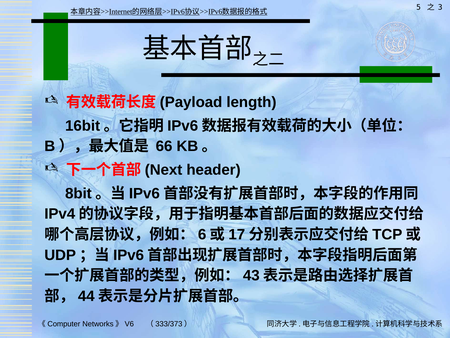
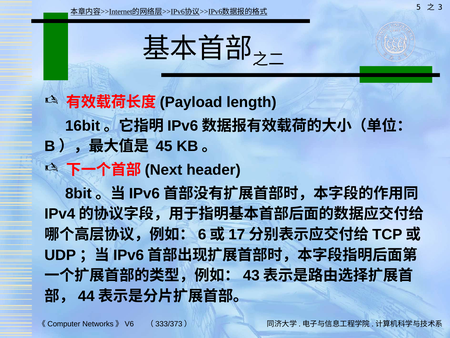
66: 66 -> 45 (164, 146)
